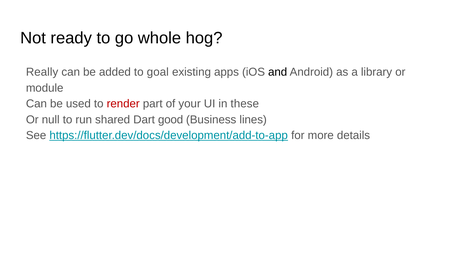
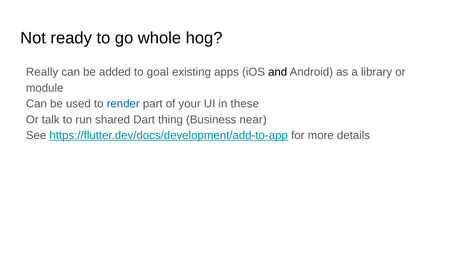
render colour: red -> blue (123, 104)
null: null -> talk (51, 119)
good: good -> thing (171, 119)
lines: lines -> near (253, 119)
